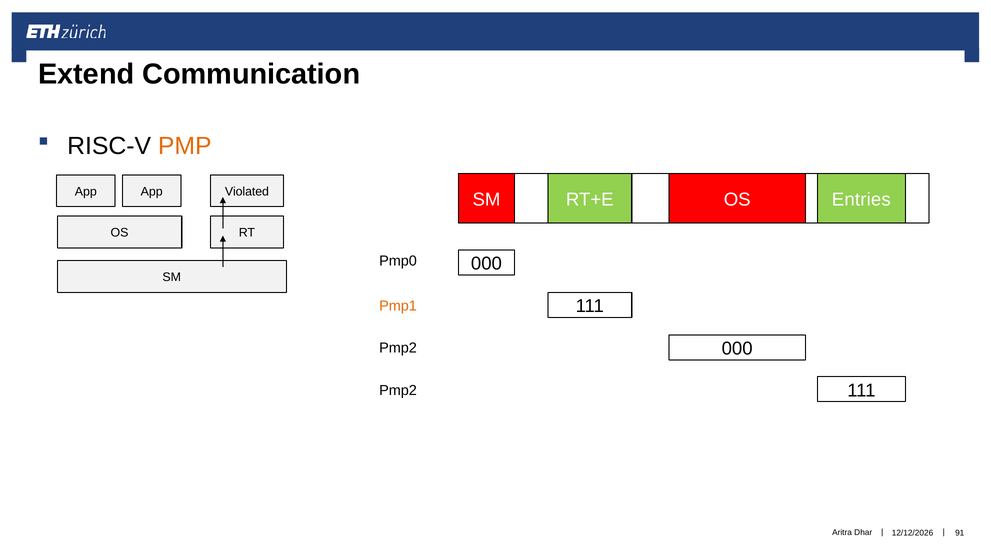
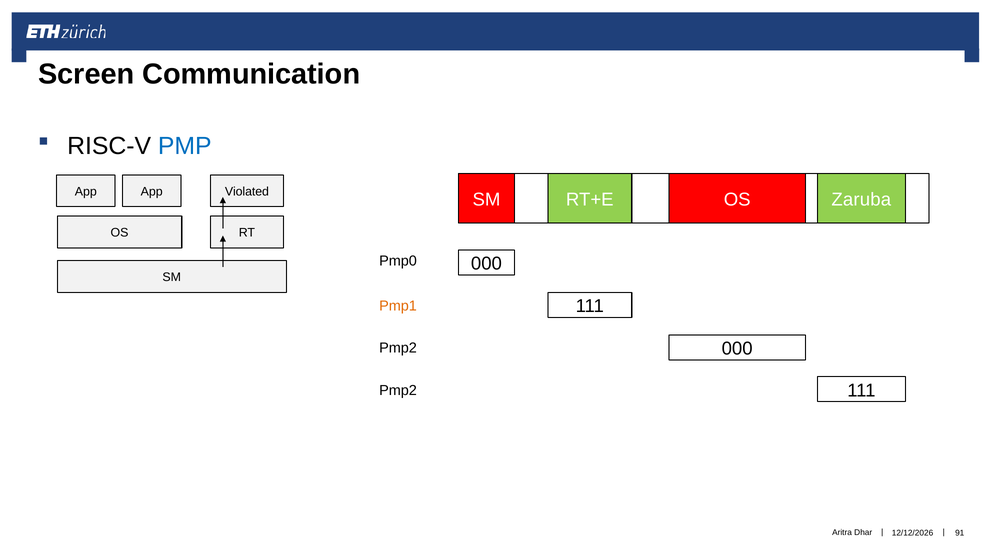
Extend: Extend -> Screen (86, 74)
PMP colour: orange -> blue (185, 146)
Entries: Entries -> Zaruba (861, 200)
